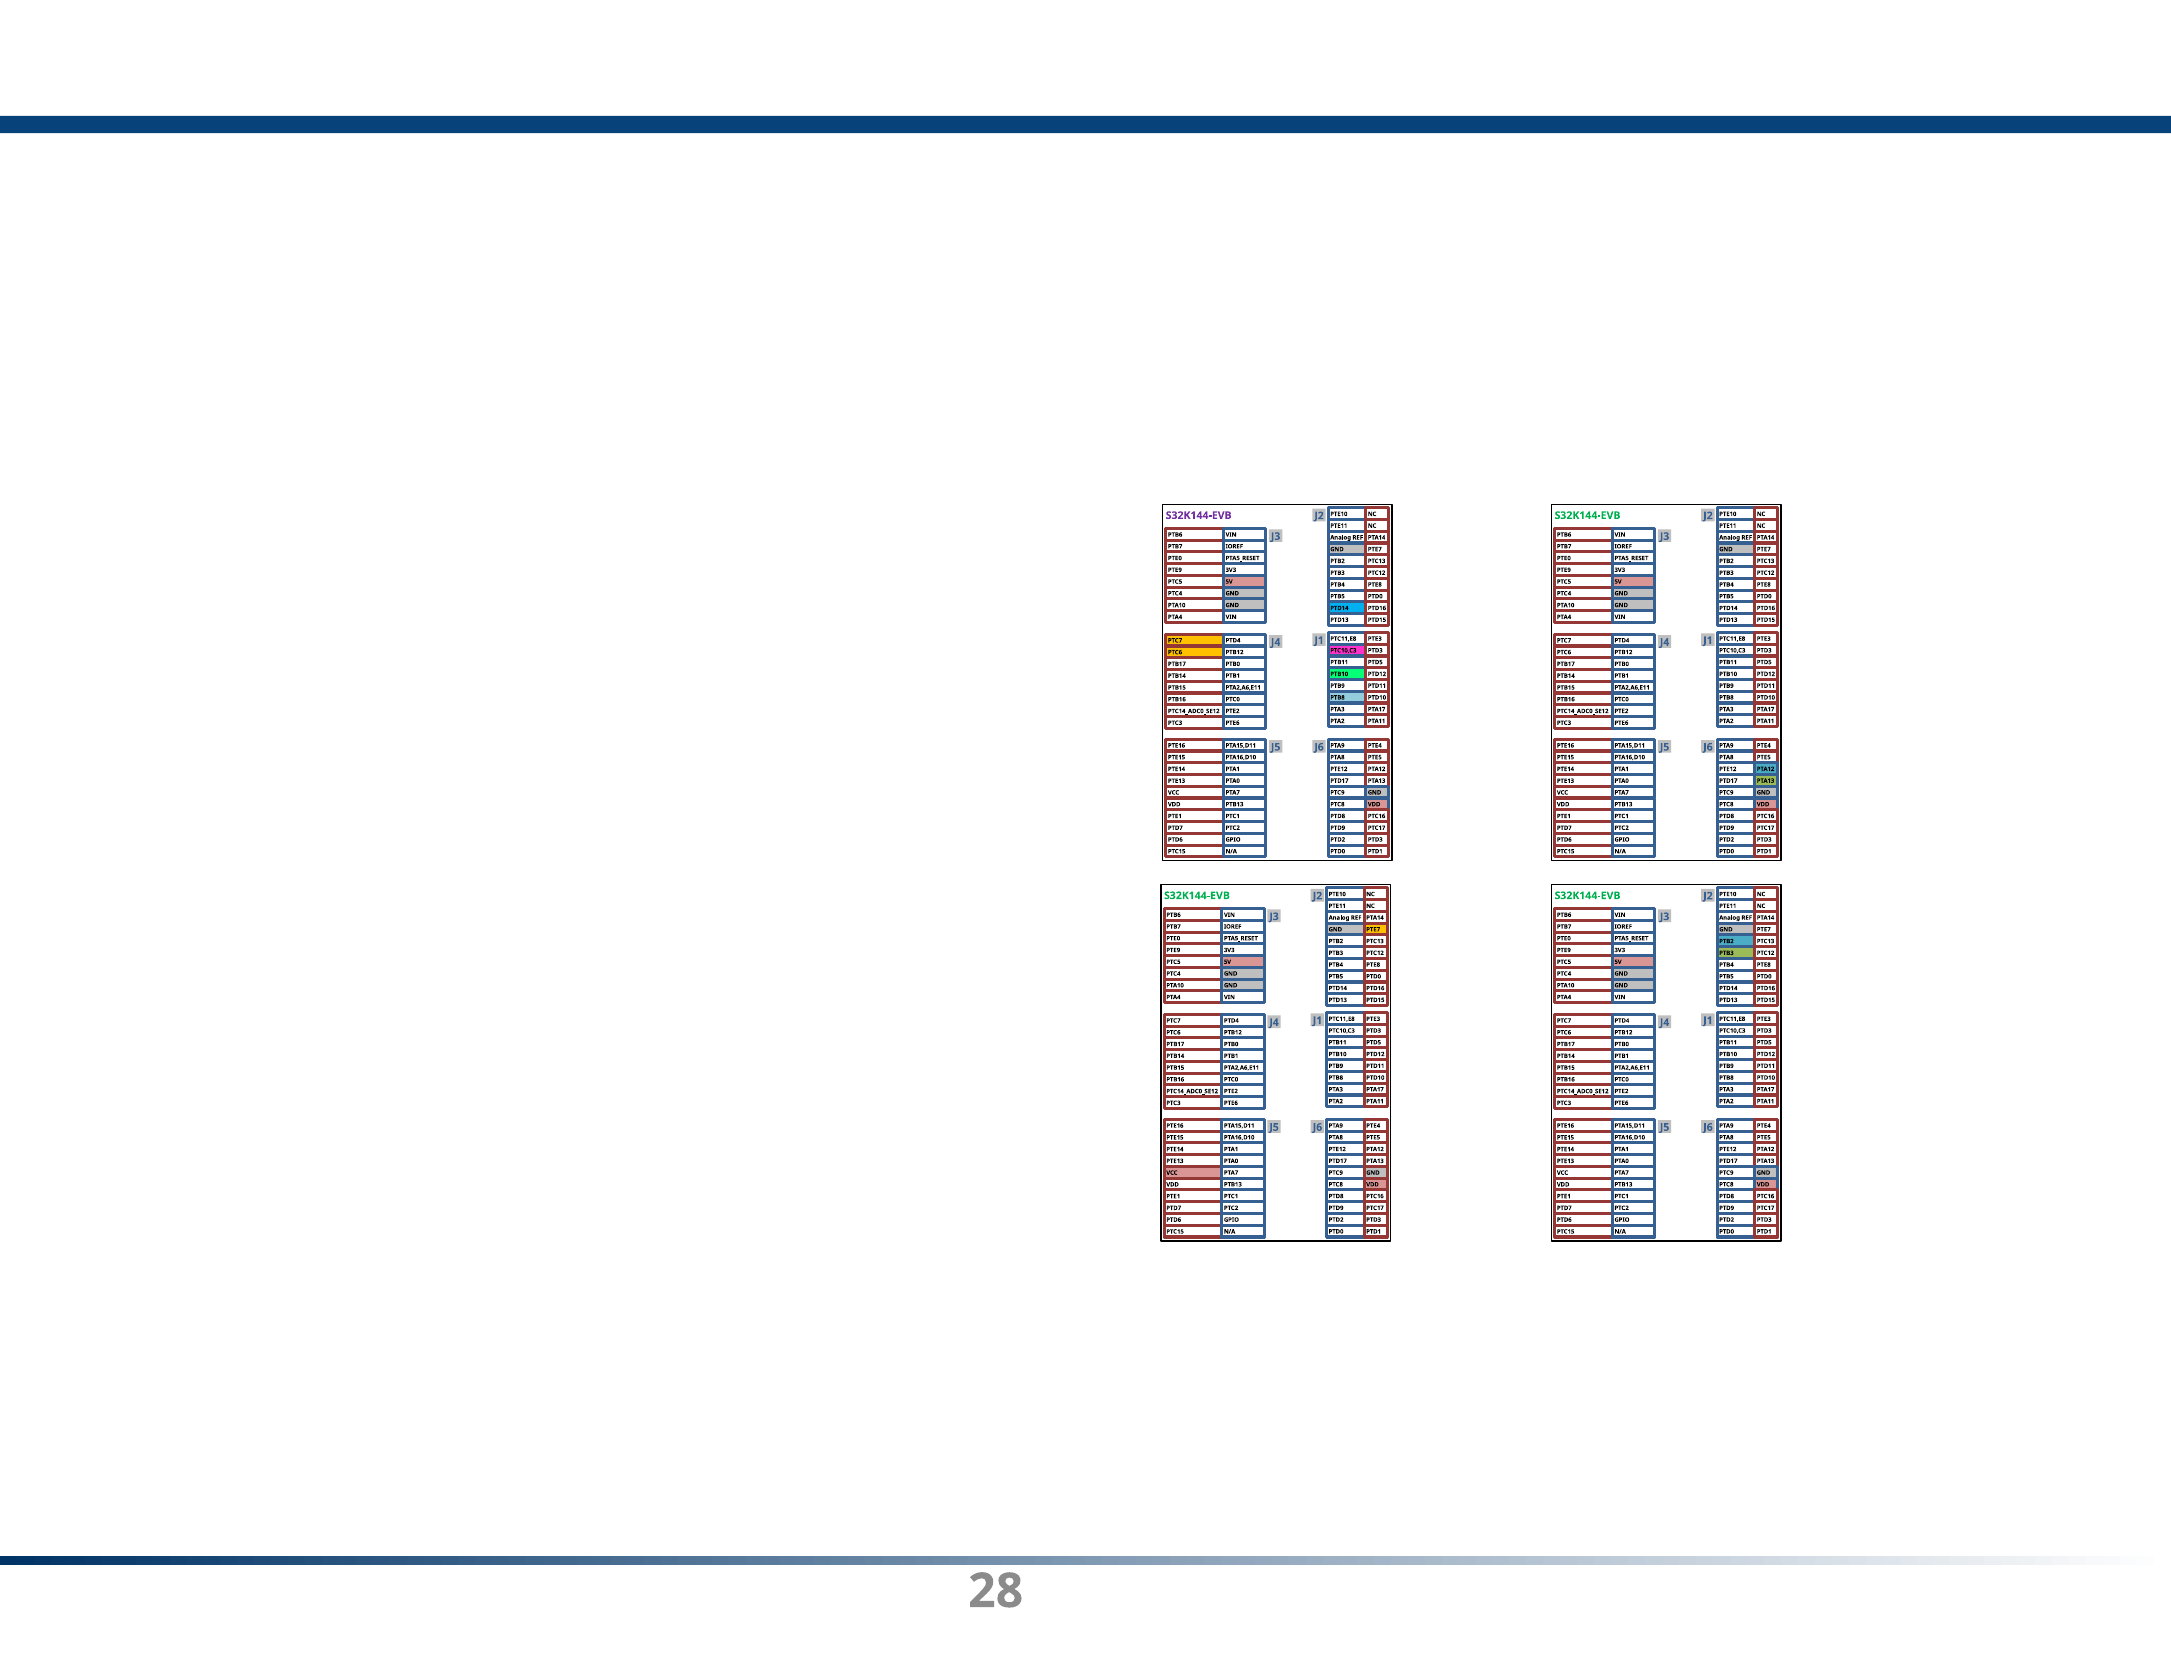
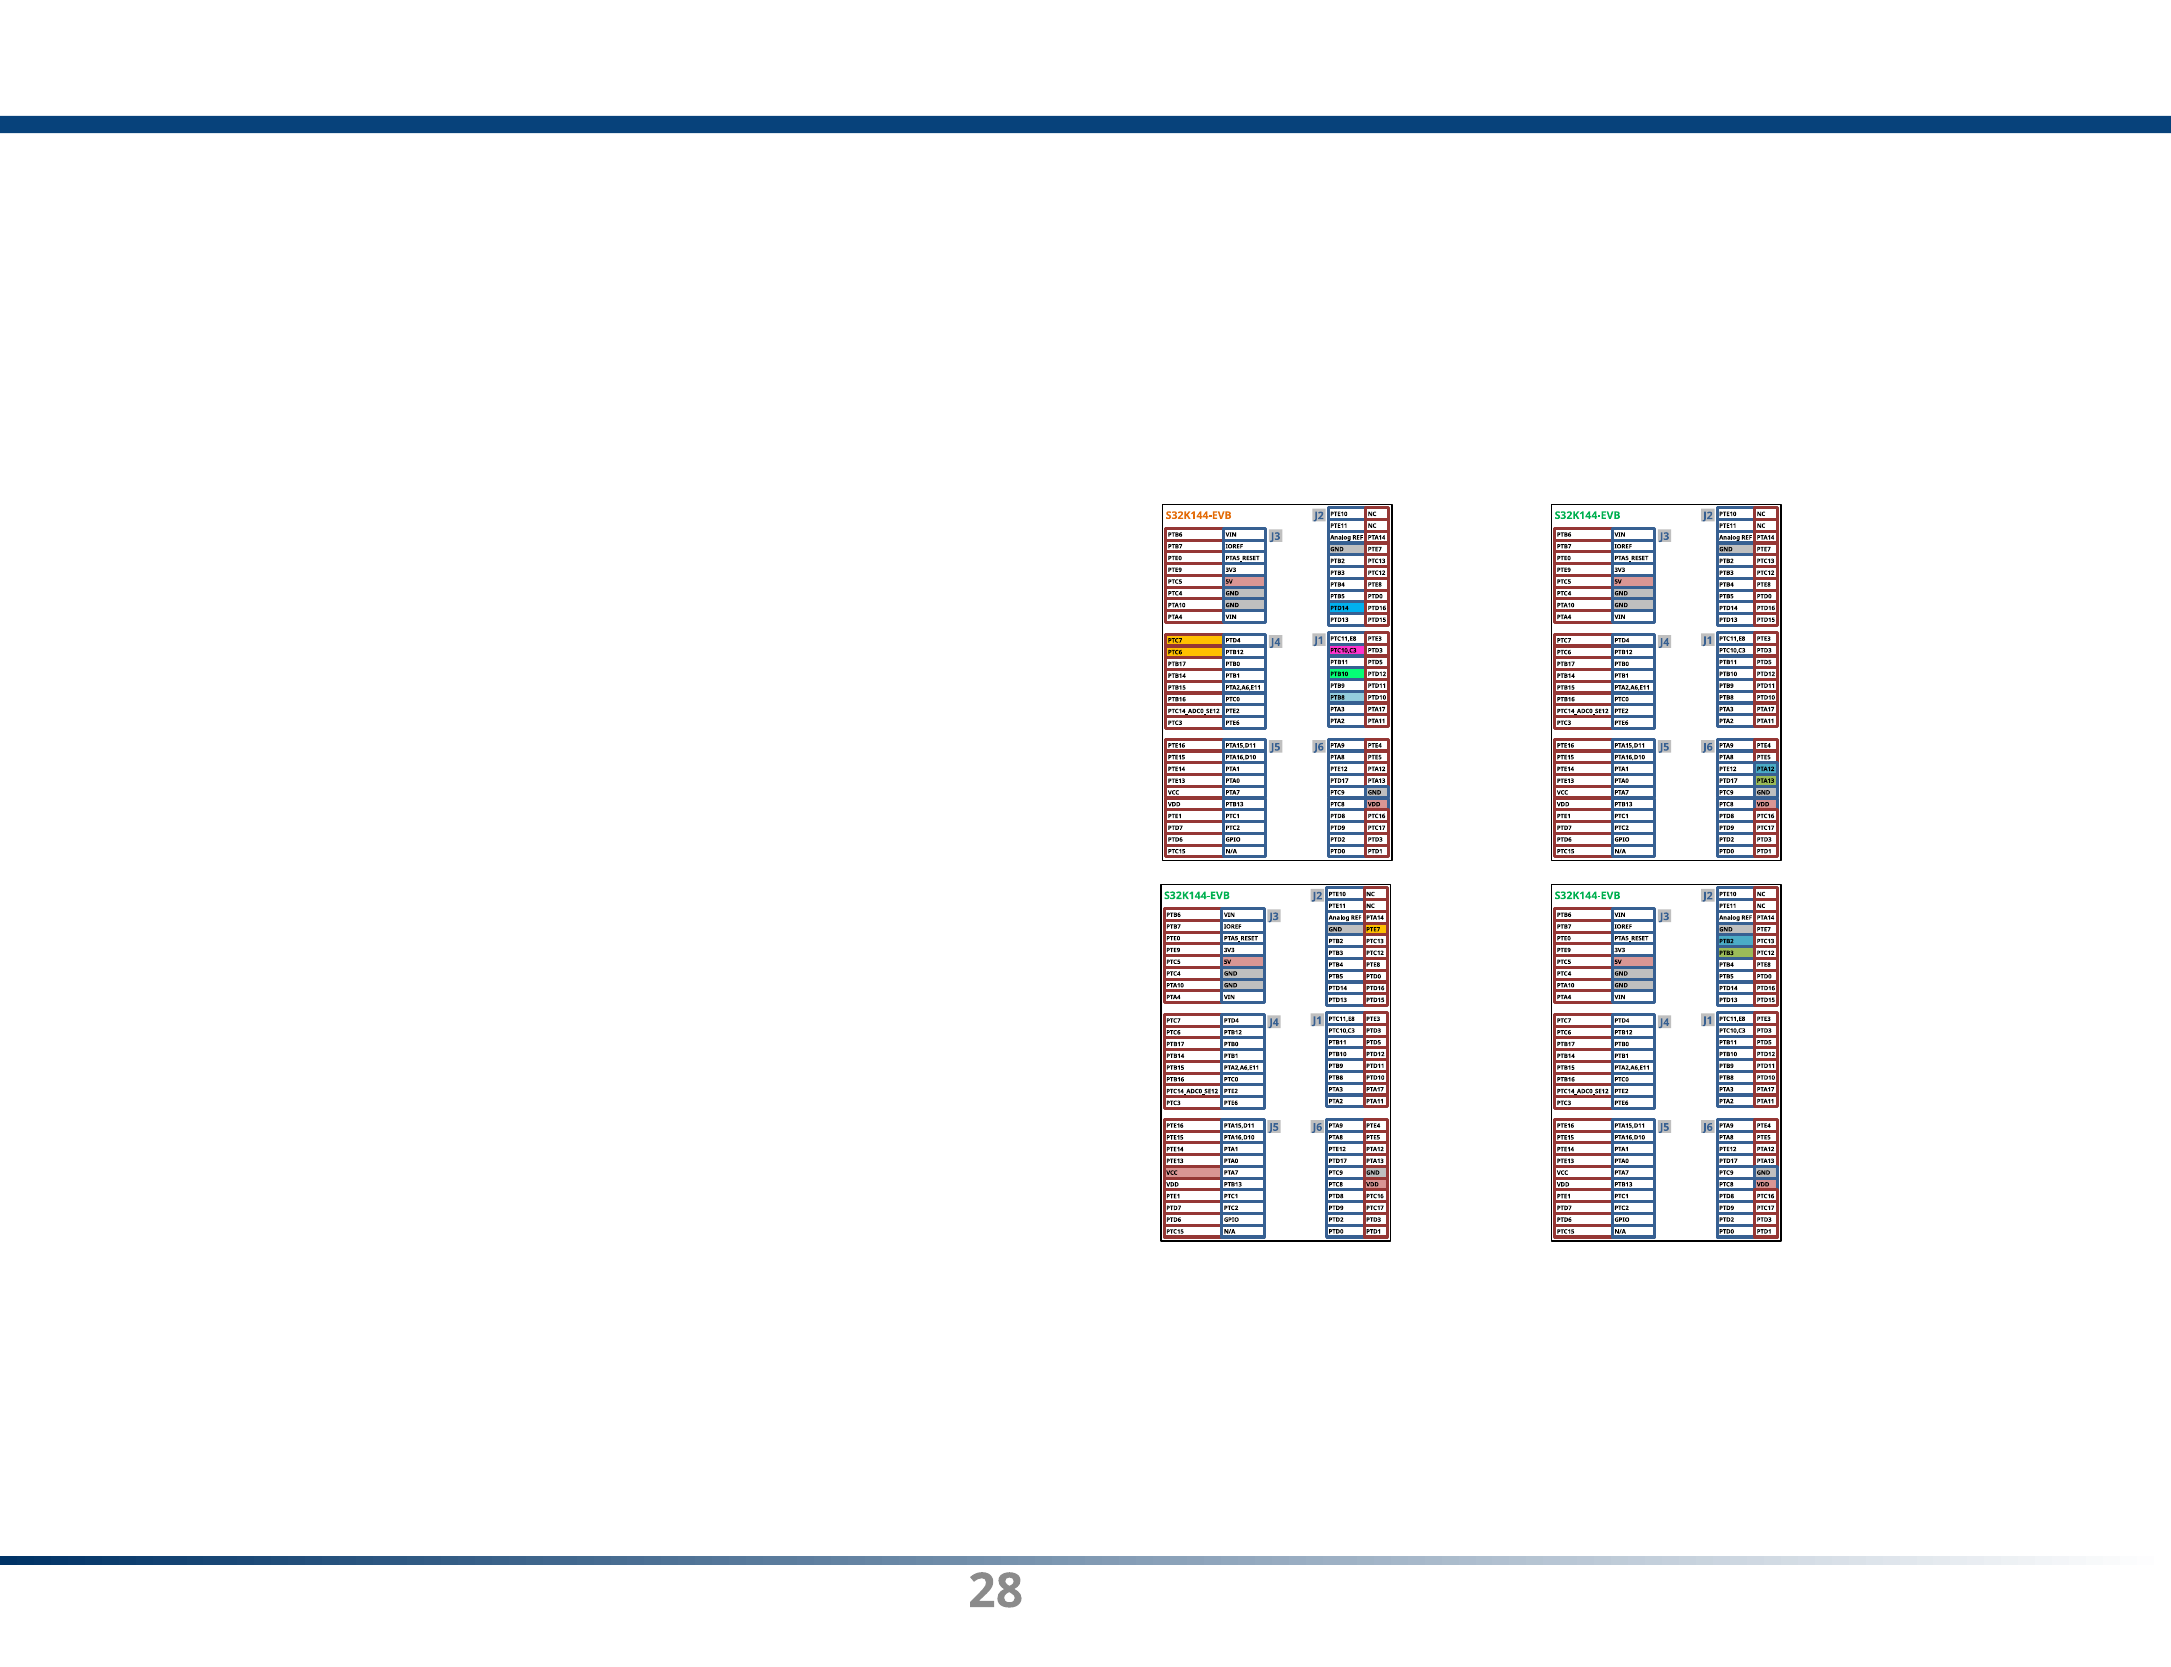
S32K144-EVB colour: purple -> orange (1199, 515)
